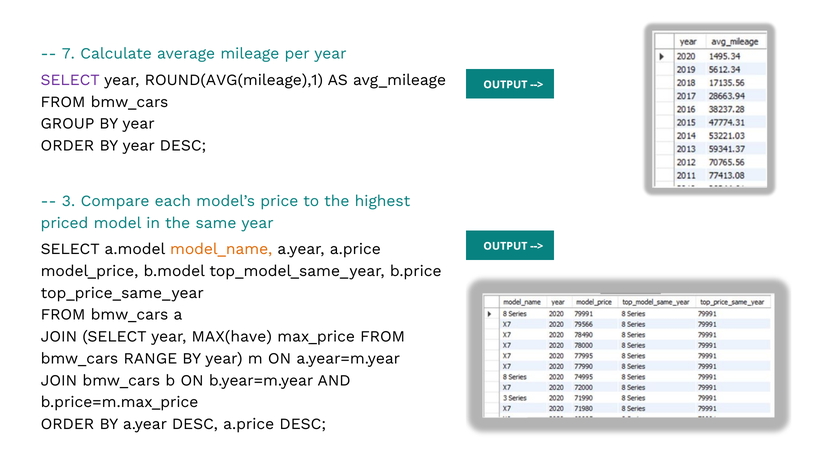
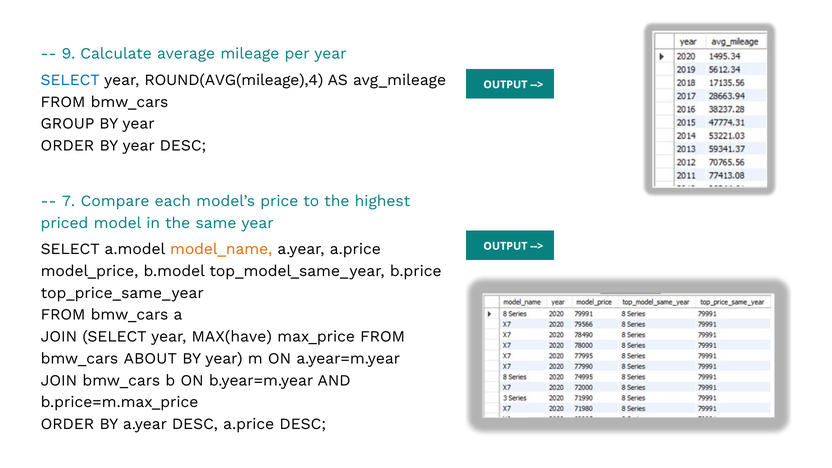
7: 7 -> 9 (69, 54)
SELECT colour: purple -> blue (70, 80)
ROUND(AVG(mileage),1: ROUND(AVG(mileage),1 -> ROUND(AVG(mileage),4 (234, 80)
3: 3 -> 7 (69, 201)
RANGE: RANGE -> ABOUT (150, 359)
